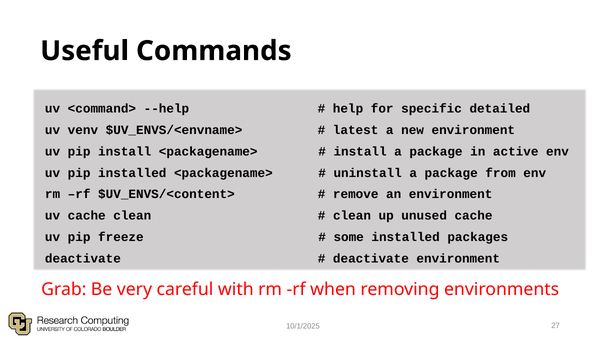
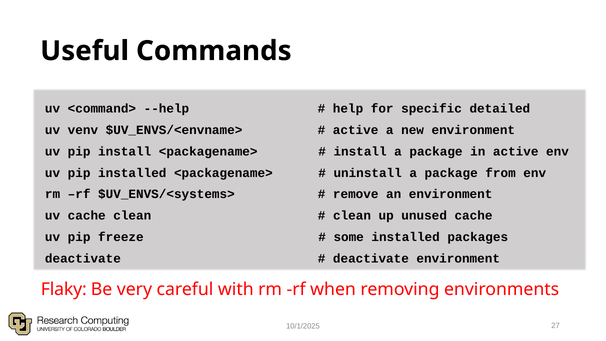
latest: latest -> active (356, 130)
$UV_ENVS/<content>: $UV_ENVS/<content> -> $UV_ENVS/<systems> (166, 194)
Grab: Grab -> Flaky (64, 290)
